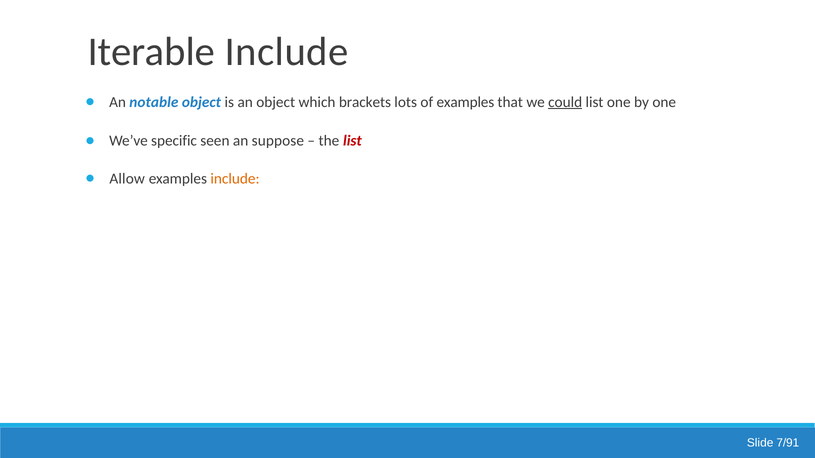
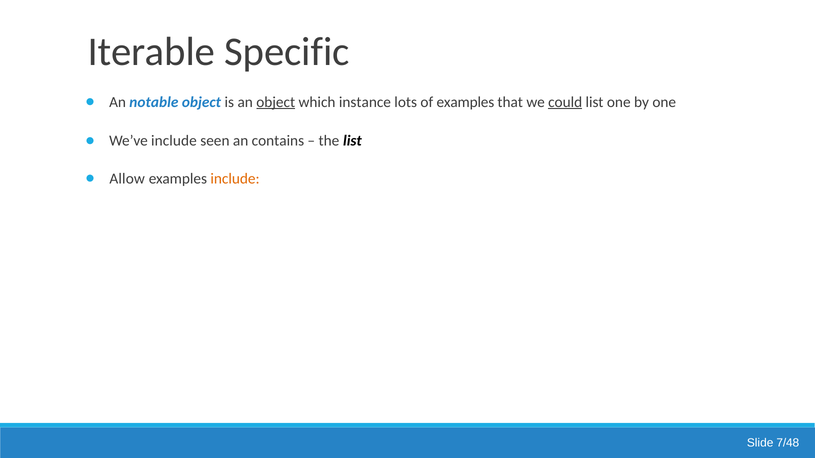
Iterable Include: Include -> Specific (287, 52)
object underline: none -> present (276, 102)
brackets: brackets -> instance (365, 102)
We’ve specific: specific -> include (174, 141)
suppose: suppose -> contains (278, 141)
list colour: red -> black (352, 141)
7/91: 7/91 -> 7/48 (788, 443)
